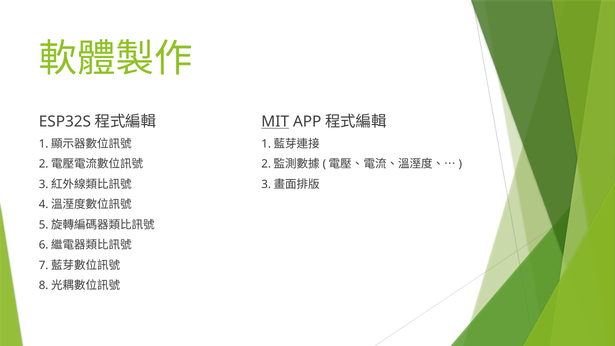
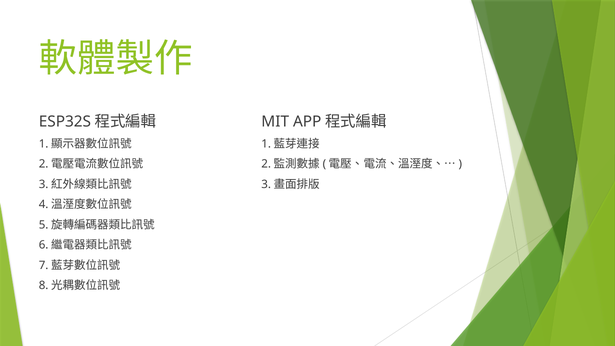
MIT underline: present -> none (275, 122)
